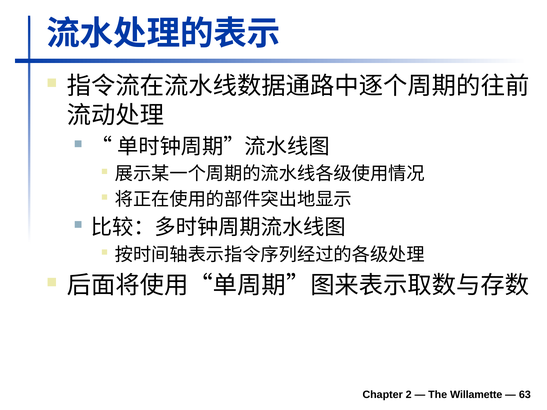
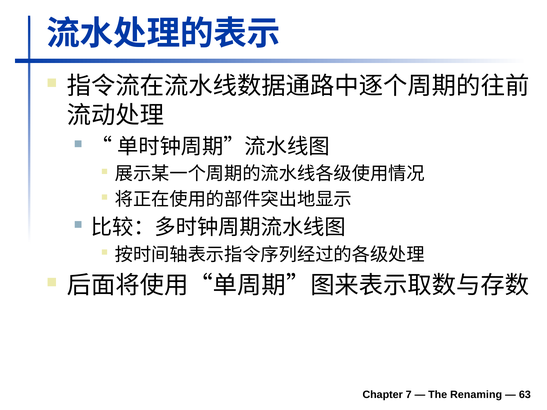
2: 2 -> 7 (409, 395)
Willamette: Willamette -> Renaming (476, 395)
